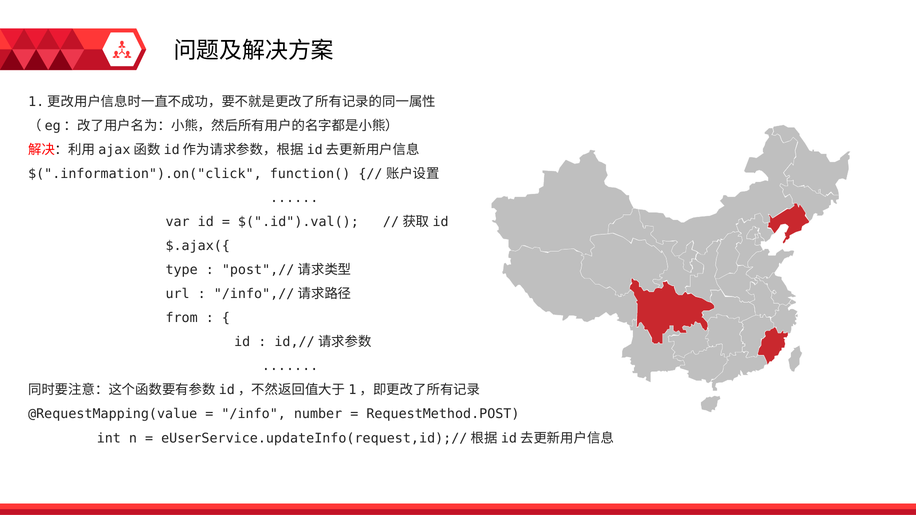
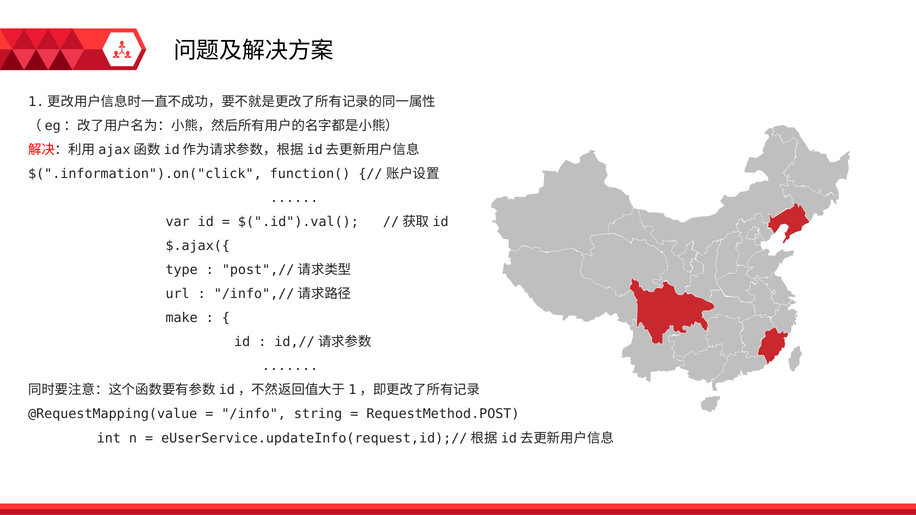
from: from -> make (182, 318)
number: number -> string (318, 414)
